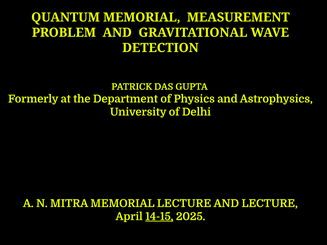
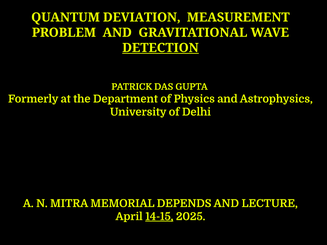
QUANTUM MEMORIAL: MEMORIAL -> DEVIATION (142, 17)
DETECTION underline: none -> present (160, 48)
MEMORIAL LECTURE: LECTURE -> DEPENDS (184, 204)
